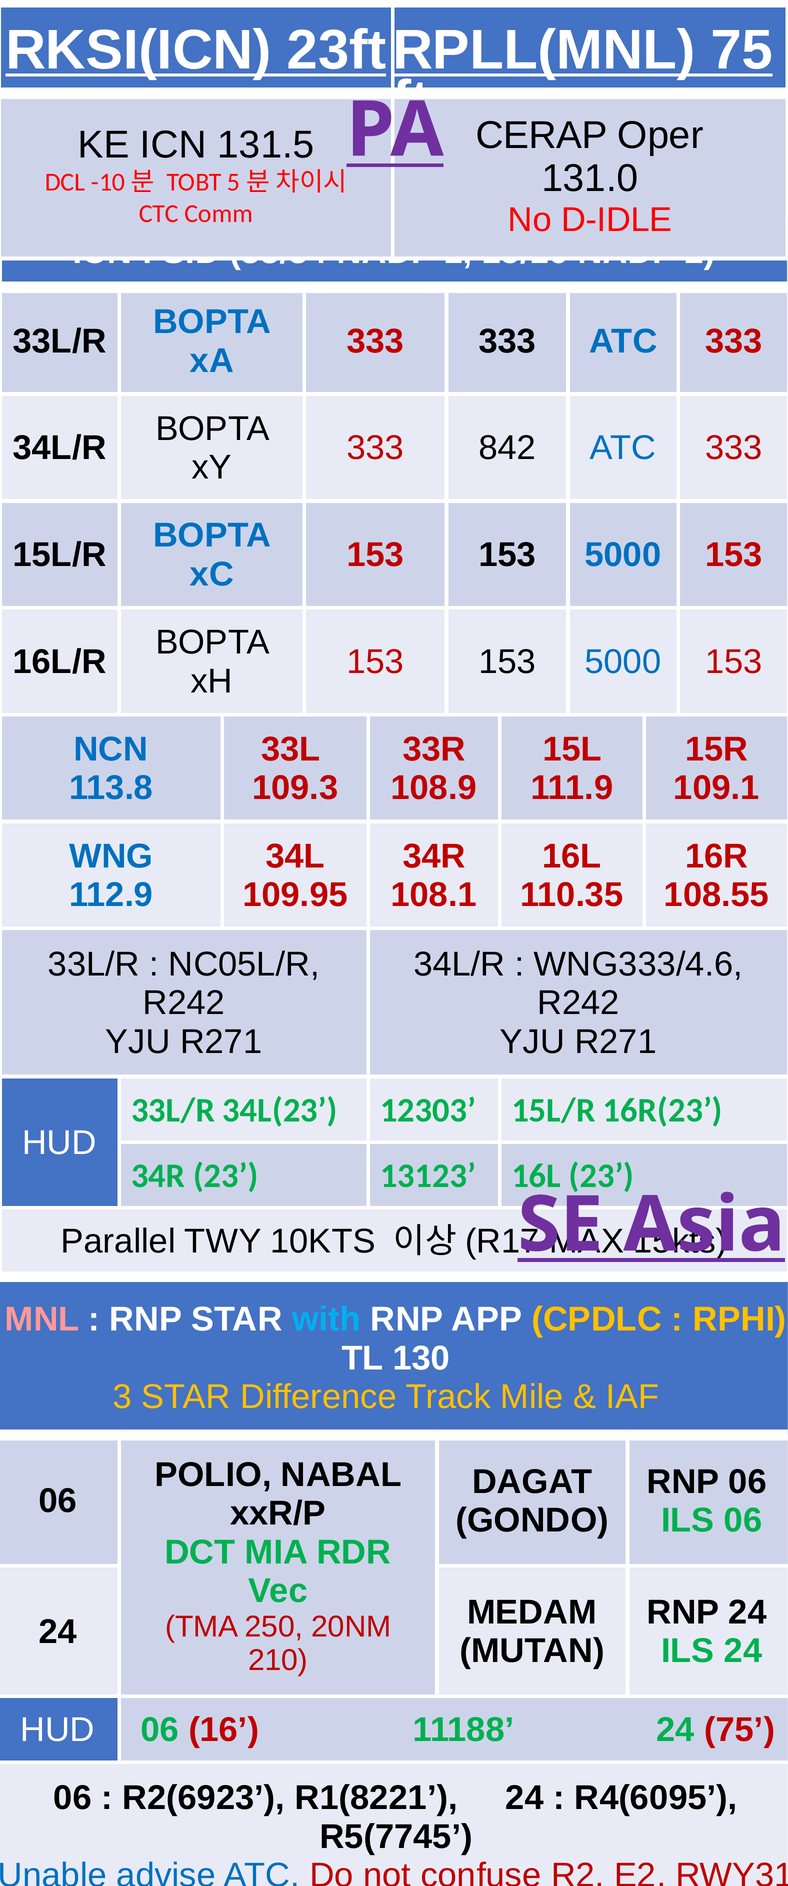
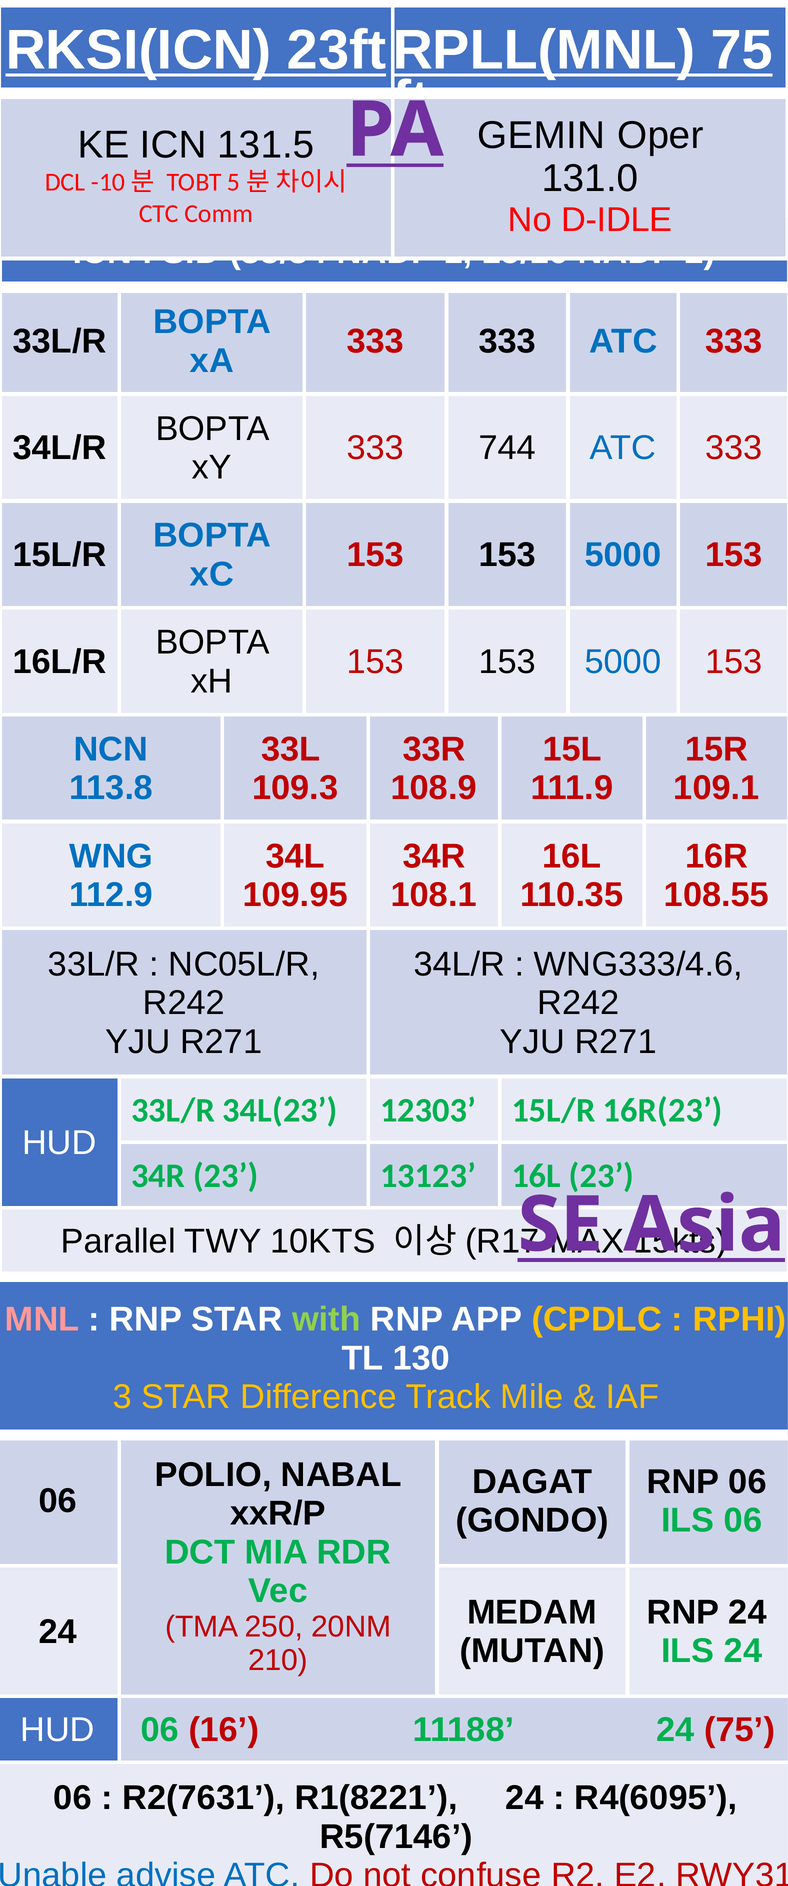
CERAP: CERAP -> GEMIN (541, 135)
842: 842 -> 744 (507, 448)
with colour: light blue -> light green (327, 1319)
R2(6923: R2(6923 -> R2(7631 (204, 1797)
R5(7745: R5(7745 -> R5(7146 (396, 1836)
